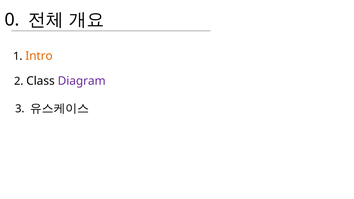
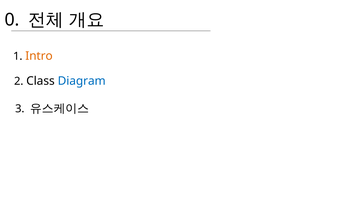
Diagram colour: purple -> blue (82, 81)
